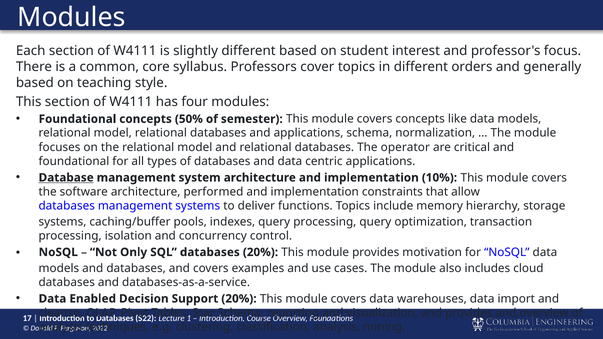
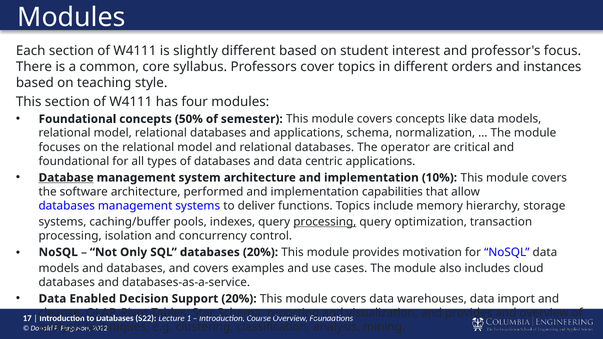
generally: generally -> instances (552, 67)
constraints: constraints -> capabilities (392, 192)
processing underline: none -> present (325, 222)
